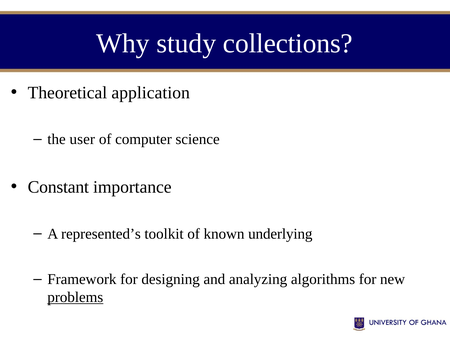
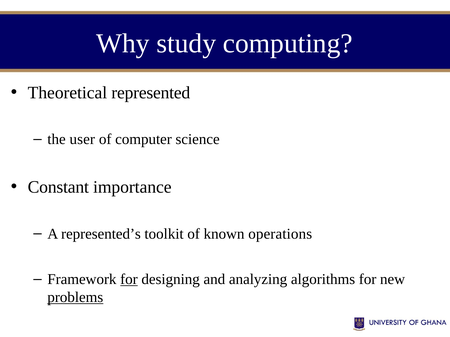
collections: collections -> computing (288, 44)
application: application -> represented (151, 93)
underlying: underlying -> operations (280, 234)
for underline: none -> present (129, 280)
